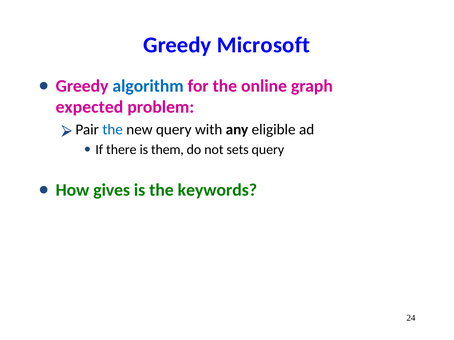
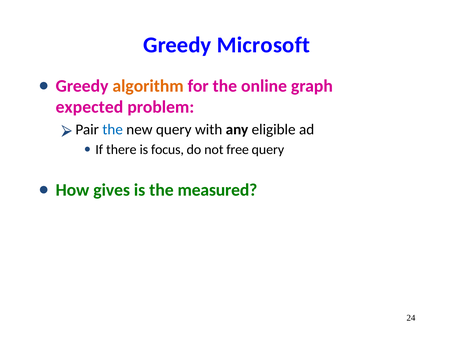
algorithm colour: blue -> orange (148, 86)
them: them -> focus (167, 150)
sets: sets -> free (238, 150)
keywords: keywords -> measured (217, 190)
